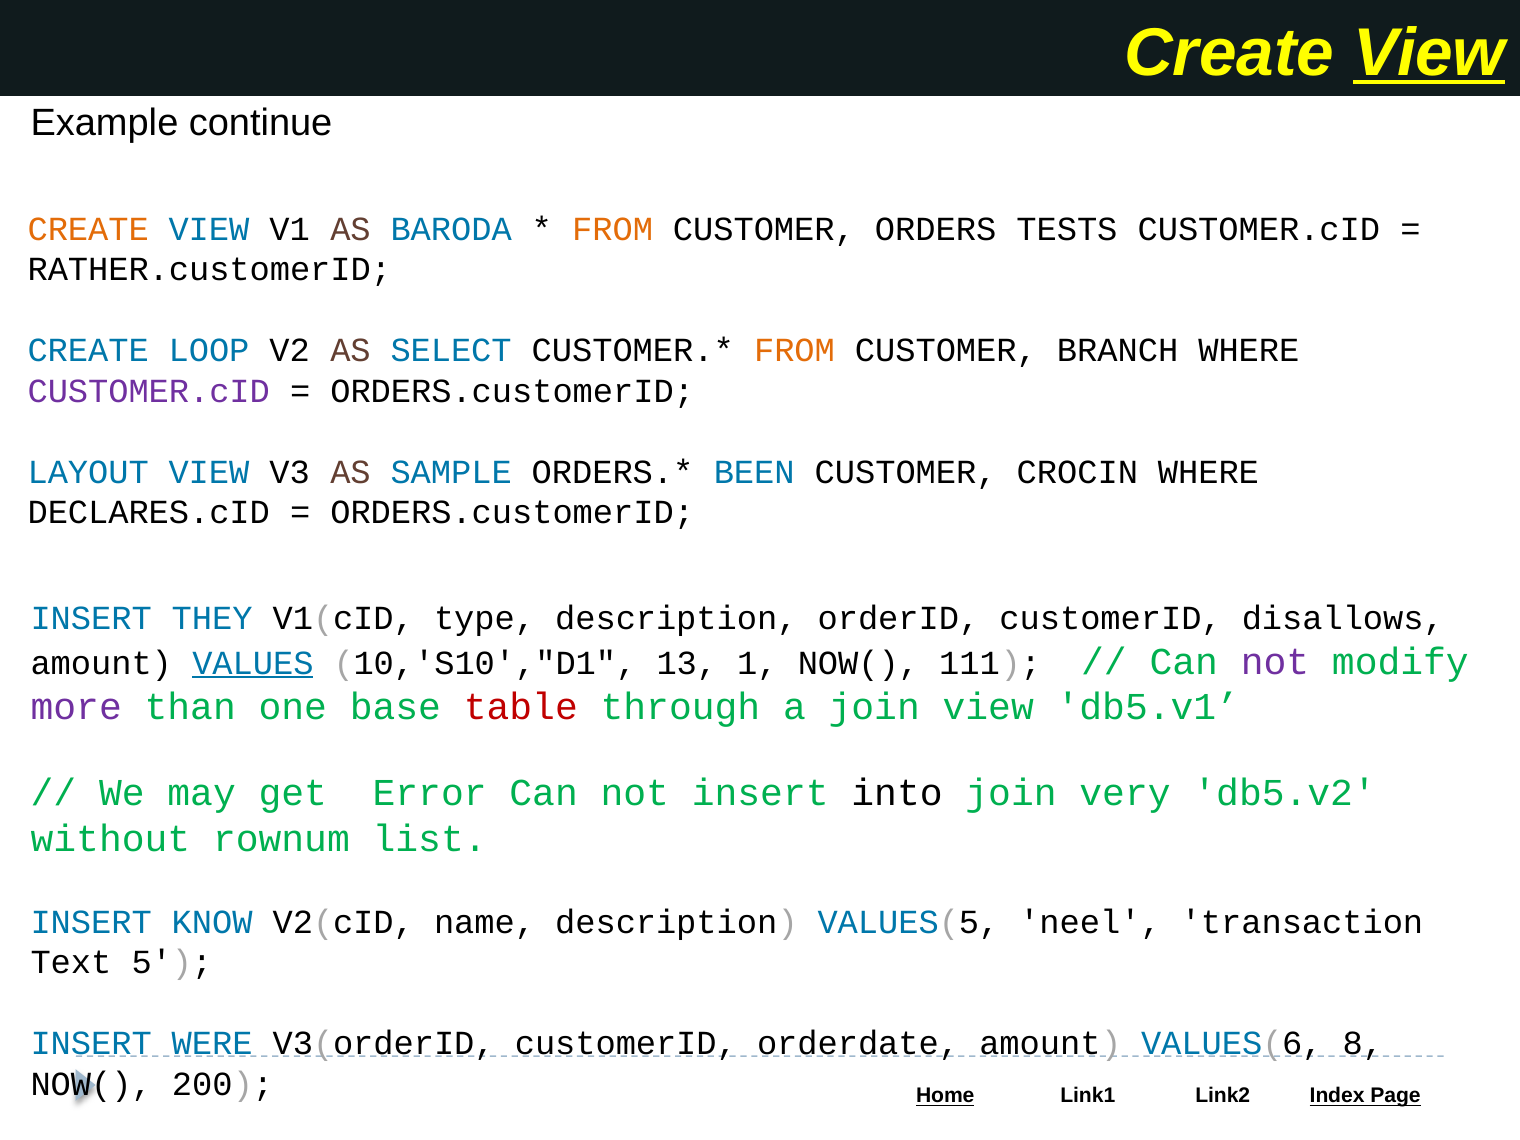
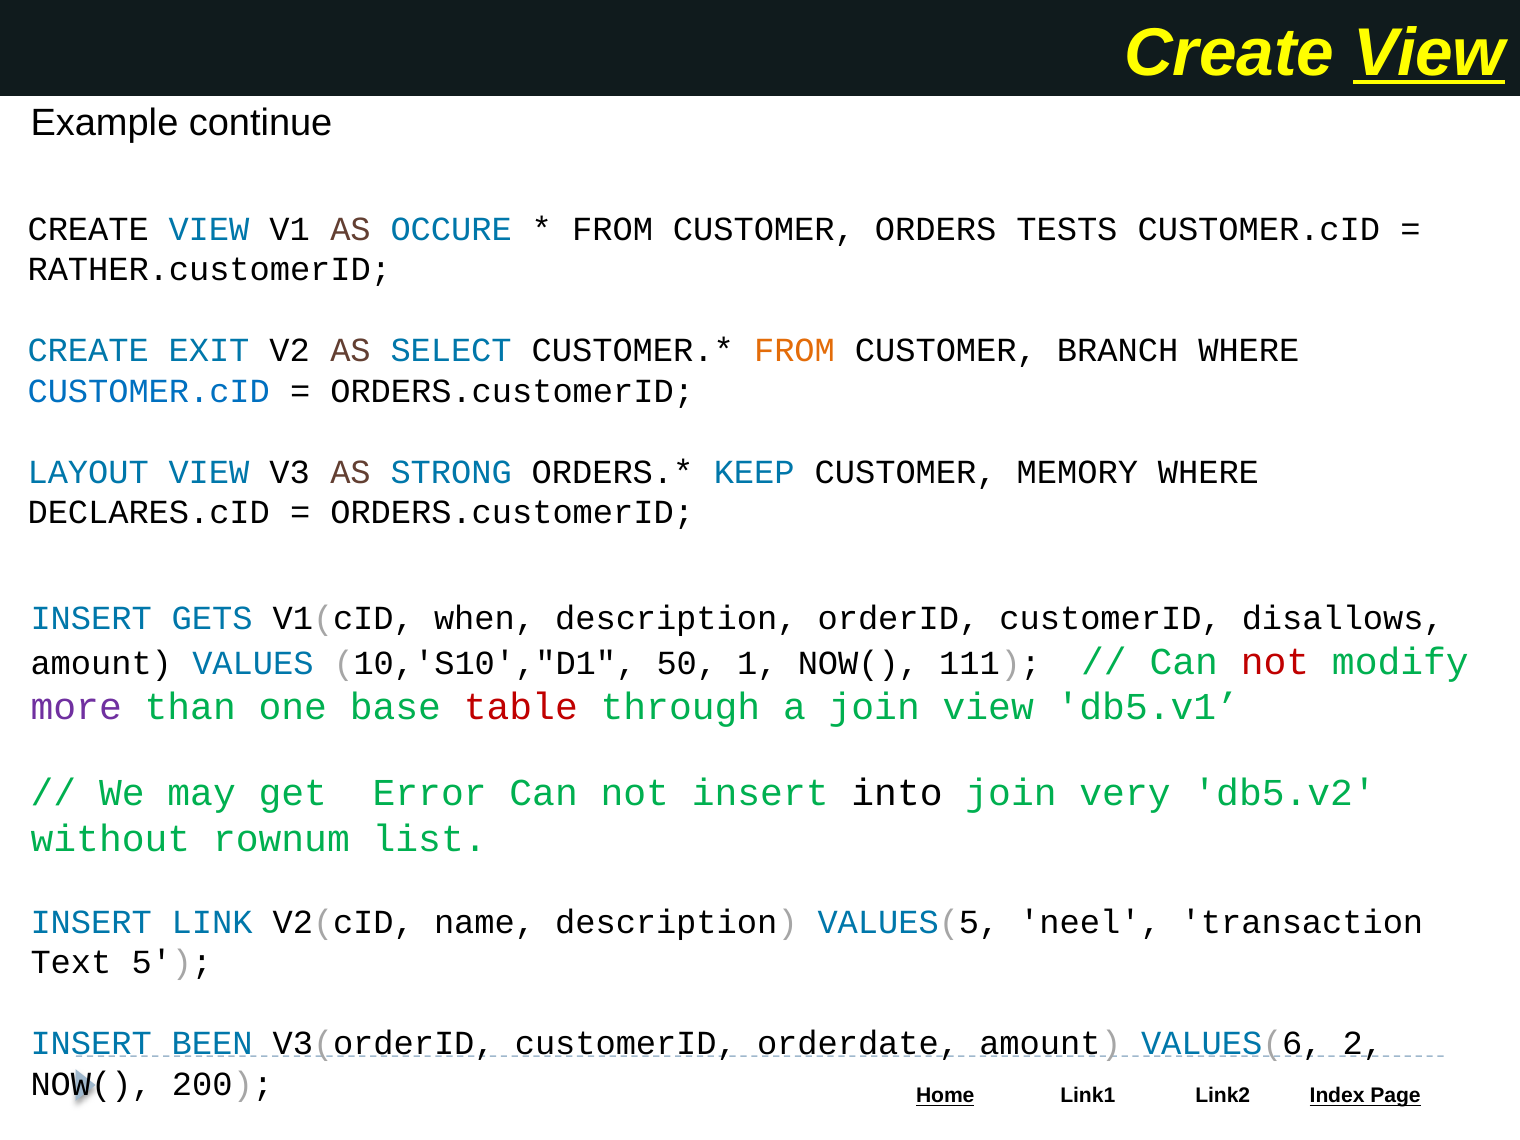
CREATE colour: orange -> black (88, 229)
BARODA: BARODA -> OCCURE (451, 229)
FROM colour: orange -> black (613, 229)
LOOP: LOOP -> EXIT (209, 350)
CUSTOMER.cID colour: purple -> blue (149, 391)
SAMPLE: SAMPLE -> STRONG (451, 472)
BEEN: BEEN -> KEEP (754, 472)
CROCIN: CROCIN -> MEMORY (1077, 472)
THEY: THEY -> GETS (212, 618)
type: type -> when (485, 618)
VALUES underline: present -> none (253, 663)
13: 13 -> 50 (687, 663)
not colour: purple -> red (1275, 661)
KNOW: KNOW -> LINK (212, 922)
WERE: WERE -> BEEN (212, 1044)
8: 8 -> 2 (1363, 1044)
